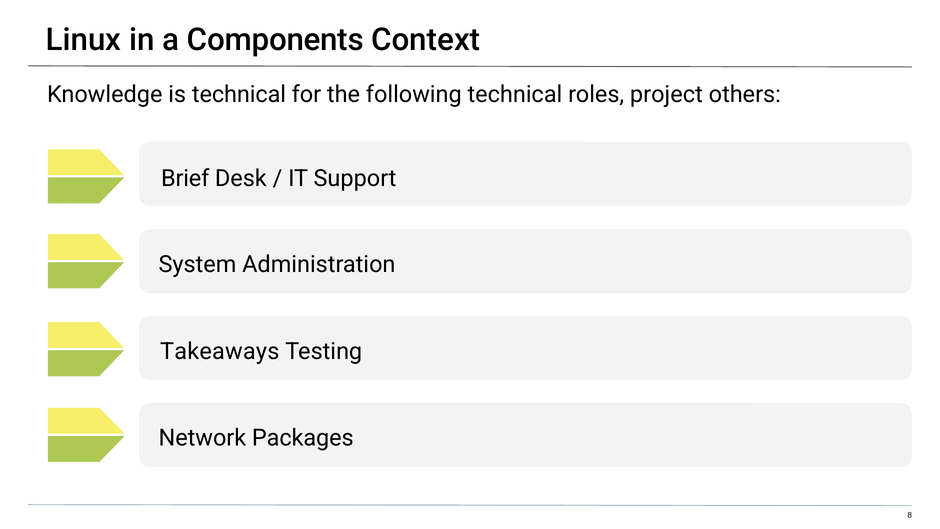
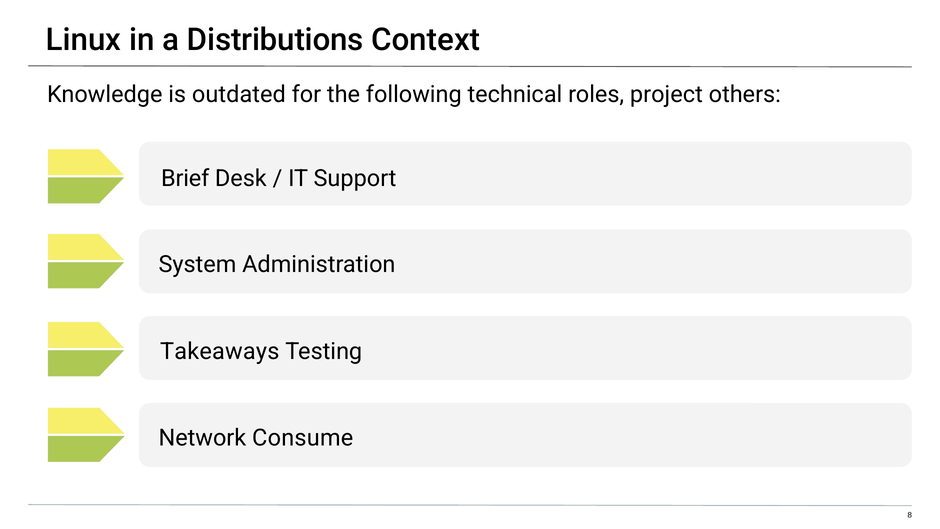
Components: Components -> Distributions (275, 40)
is technical: technical -> outdated (239, 95)
Packages: Packages -> Consume (303, 438)
